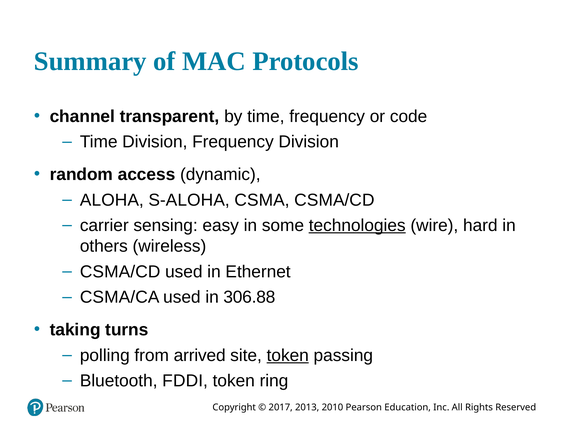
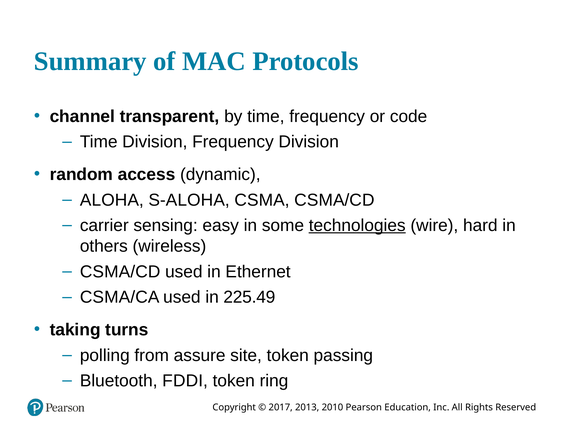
306.88: 306.88 -> 225.49 (249, 297)
arrived: arrived -> assure (200, 355)
token underline: present -> none (288, 355)
